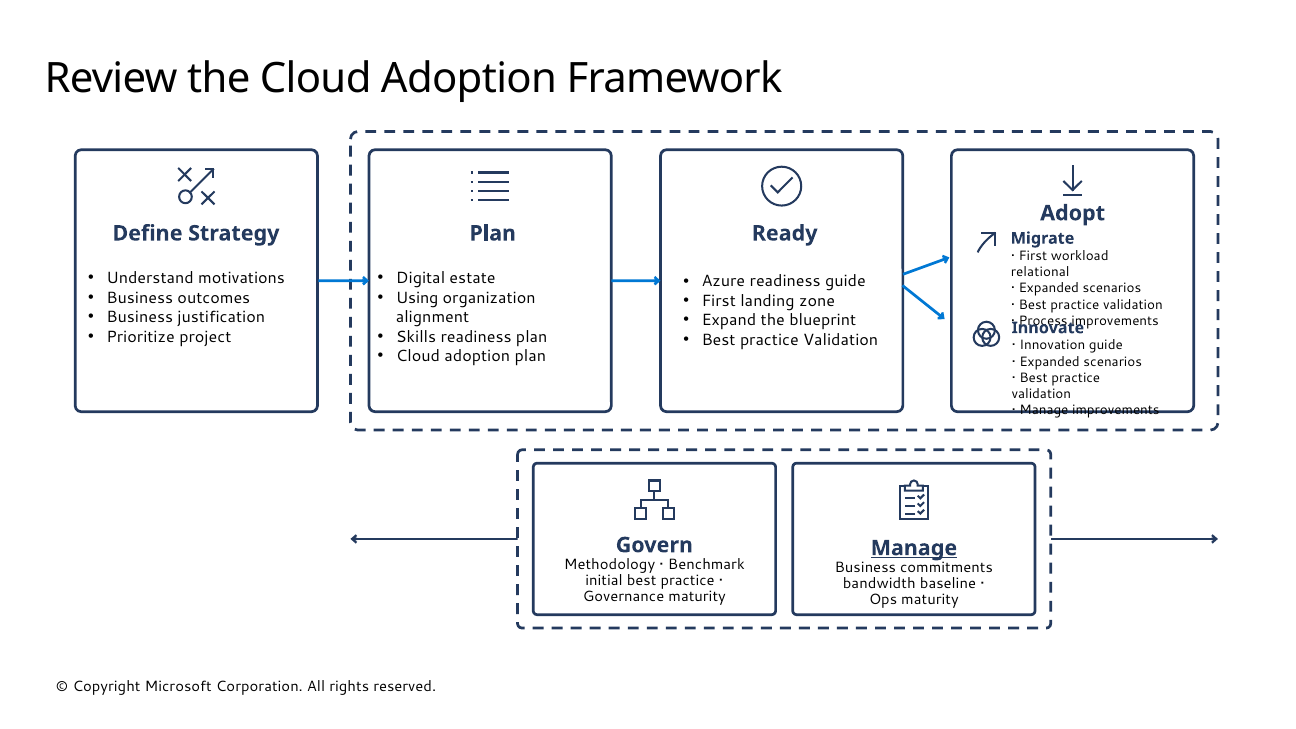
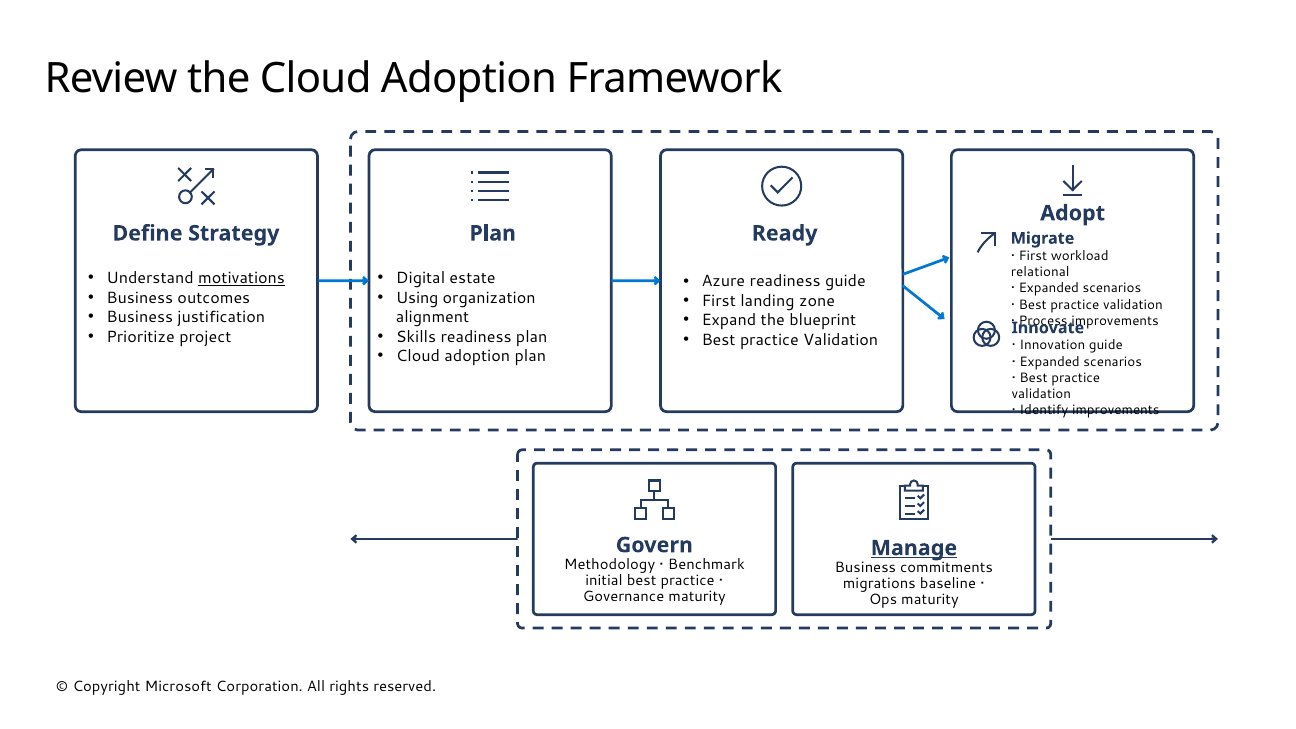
motivations underline: none -> present (242, 278)
Manage: Manage -> Identify (1044, 410)
bandwidth: bandwidth -> migrations (879, 584)
